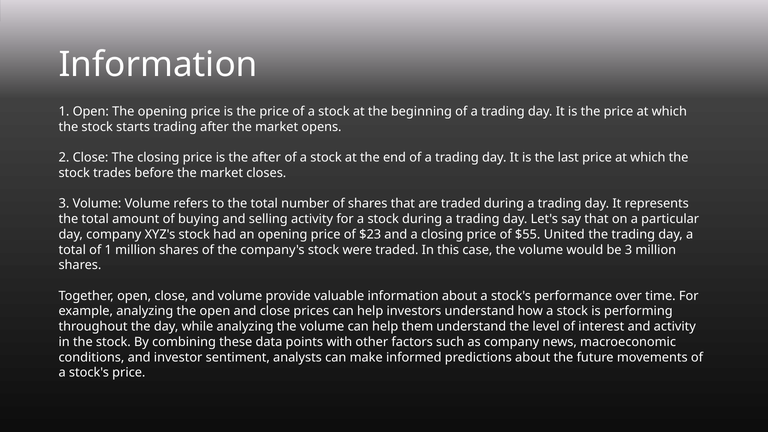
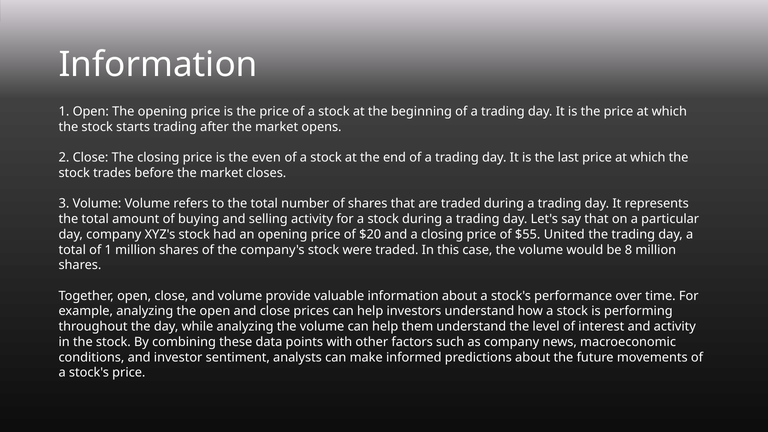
the after: after -> even (266, 158)
$23: $23 -> $20 (370, 234)
be 3: 3 -> 8 (628, 250)
